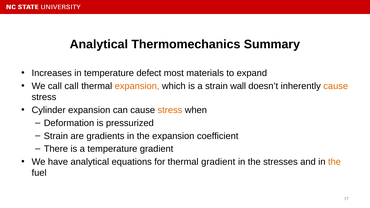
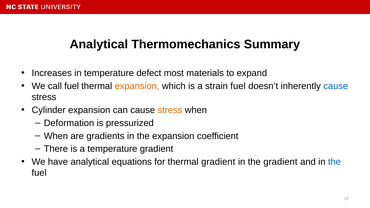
call call: call -> fuel (72, 86)
strain wall: wall -> fuel (238, 86)
cause colour: orange -> blue (336, 86)
Strain: Strain -> When (56, 136)
the stresses: stresses -> gradient (280, 162)
the colour: orange -> blue (334, 162)
